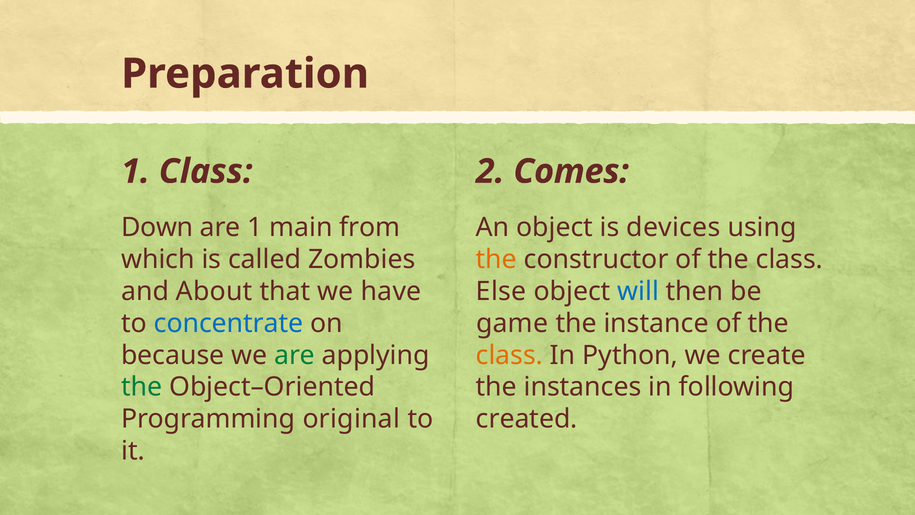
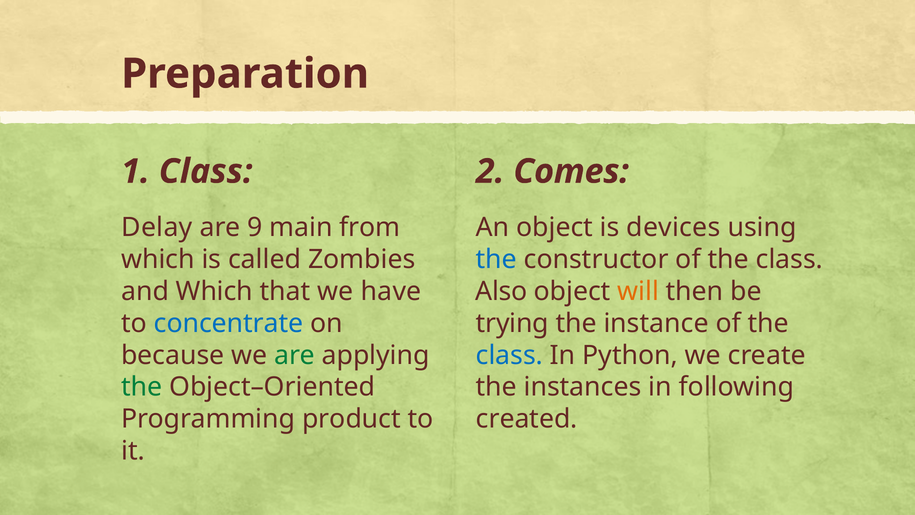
Down: Down -> Delay (157, 227)
are 1: 1 -> 9 (255, 227)
the colour: orange -> blue (496, 259)
and About: About -> Which (214, 291)
Else: Else -> Also (501, 291)
will colour: blue -> orange (638, 291)
game: game -> trying (512, 323)
class colour: orange -> blue (509, 355)
original: original -> product (351, 419)
